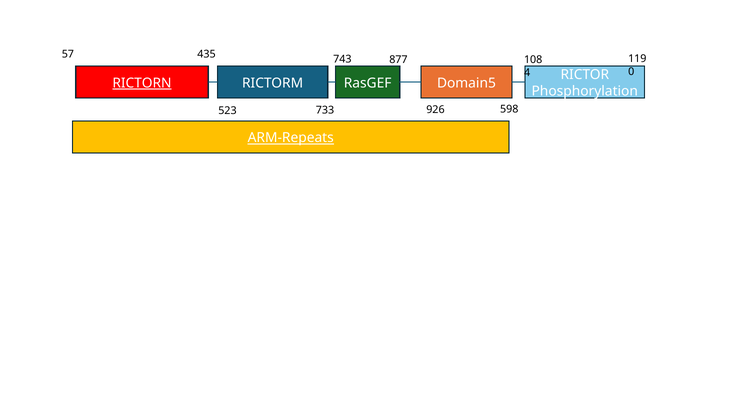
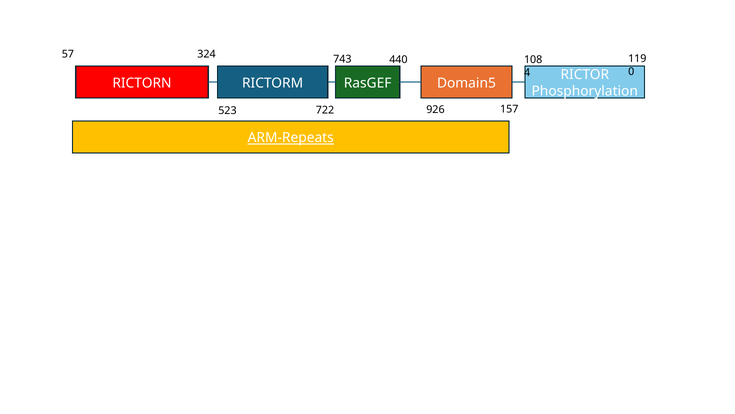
435: 435 -> 324 (206, 54)
877: 877 -> 440 (398, 59)
RICTORN underline: present -> none (142, 83)
598: 598 -> 157 (509, 109)
733: 733 -> 722 (325, 110)
